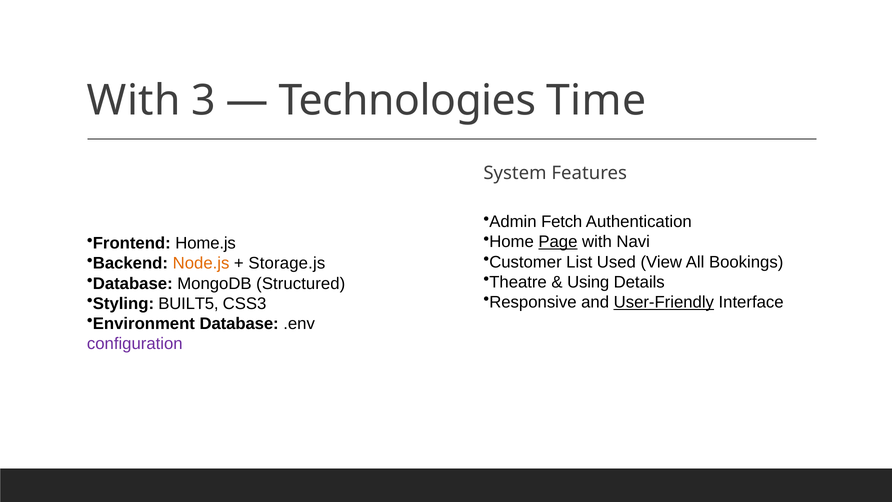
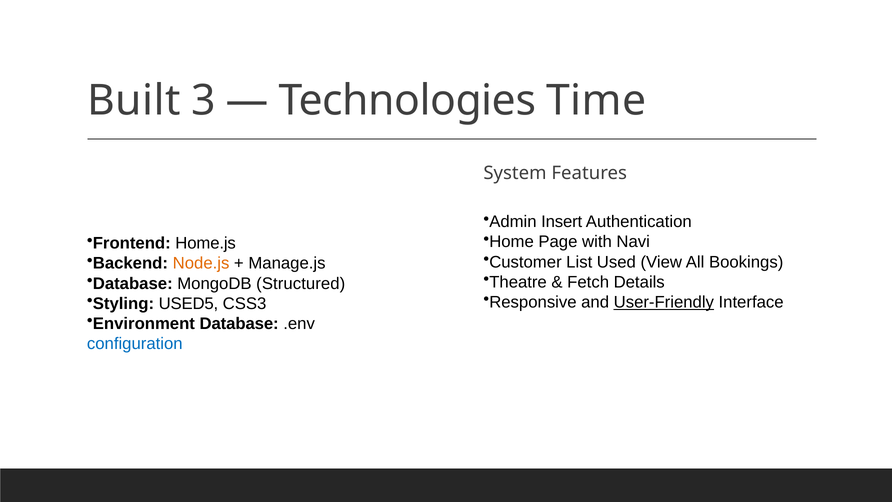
With: With -> Built (134, 100)
Fetch: Fetch -> Insert (562, 222)
Page underline: present -> none (558, 242)
Storage.js: Storage.js -> Manage.js (287, 263)
Using: Using -> Fetch (588, 282)
BUILT5: BUILT5 -> USED5 (188, 303)
configuration colour: purple -> blue (135, 344)
